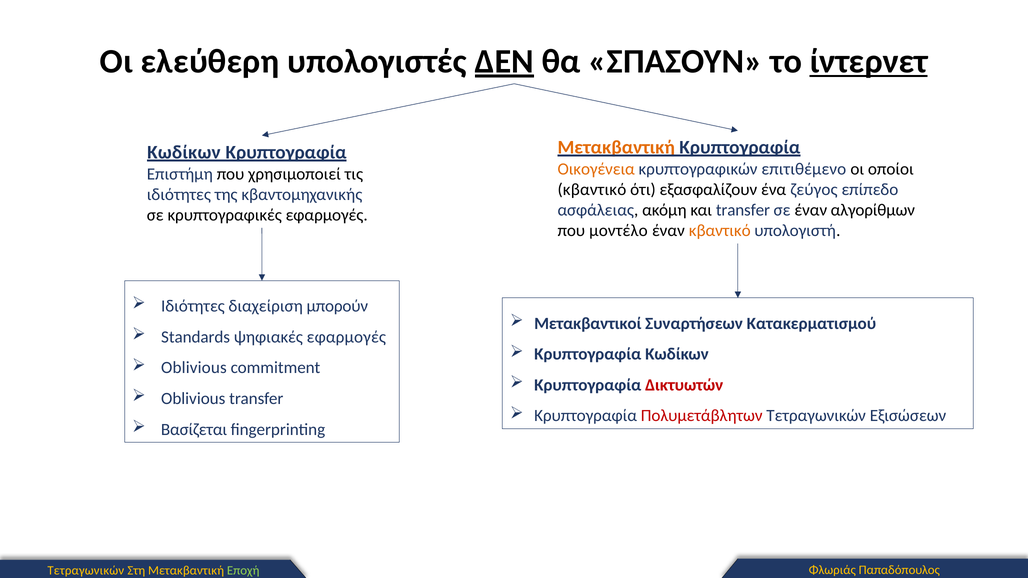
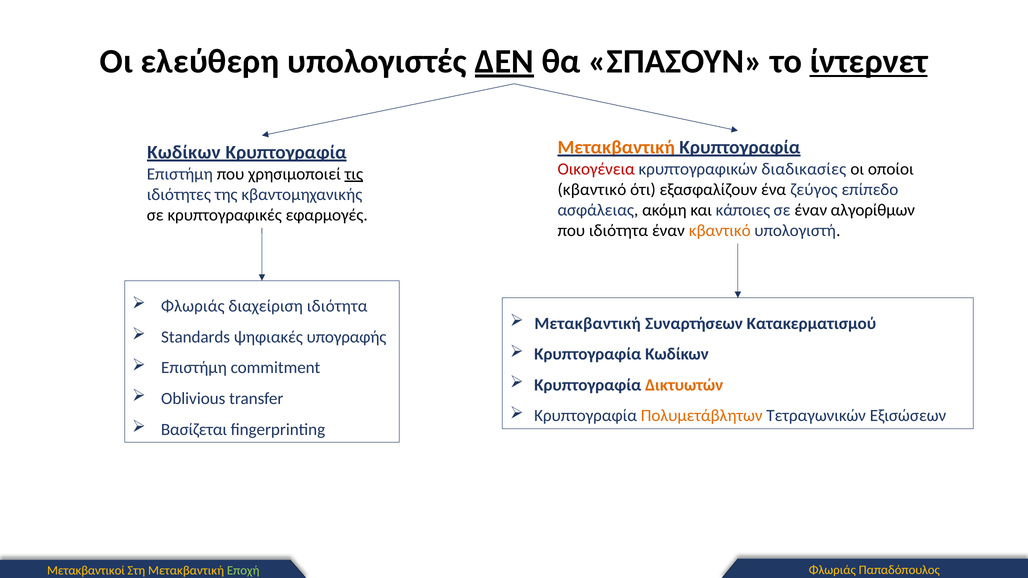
Οικογένεια colour: orange -> red (596, 169)
επιτιθέμενο: επιτιθέμενο -> διαδικασίες (804, 169)
τις underline: none -> present (354, 174)
και transfer: transfer -> κάποιες (743, 210)
που μοντέλο: μοντέλο -> ιδιότητα (619, 231)
Ιδιότητες: Ιδιότητες -> Φλωριάς (193, 306)
διαχείριση μπορούν: μπορούν -> ιδιότητα (337, 306)
Μετακβαντικοί: Μετακβαντικοί -> Μετακβαντική (588, 324)
ψηφιακές εφαρμογές: εφαρμογές -> υπογραφής (346, 337)
Oblivious: Oblivious -> Επιστήμη (194, 368)
Δικτυωτών colour: red -> orange (684, 385)
Πολυμετάβλητων colour: red -> orange (702, 416)
Τετραγωνικών: Τετραγωνικών -> Μετακβαντικοί (86, 571)
